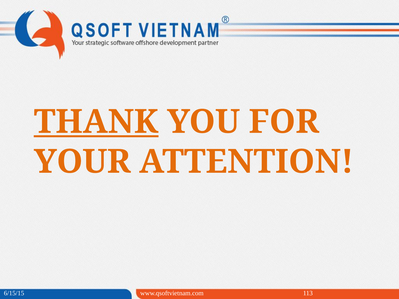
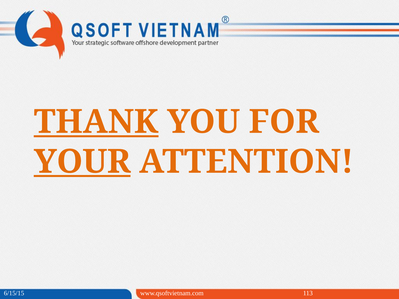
YOUR underline: none -> present (82, 162)
